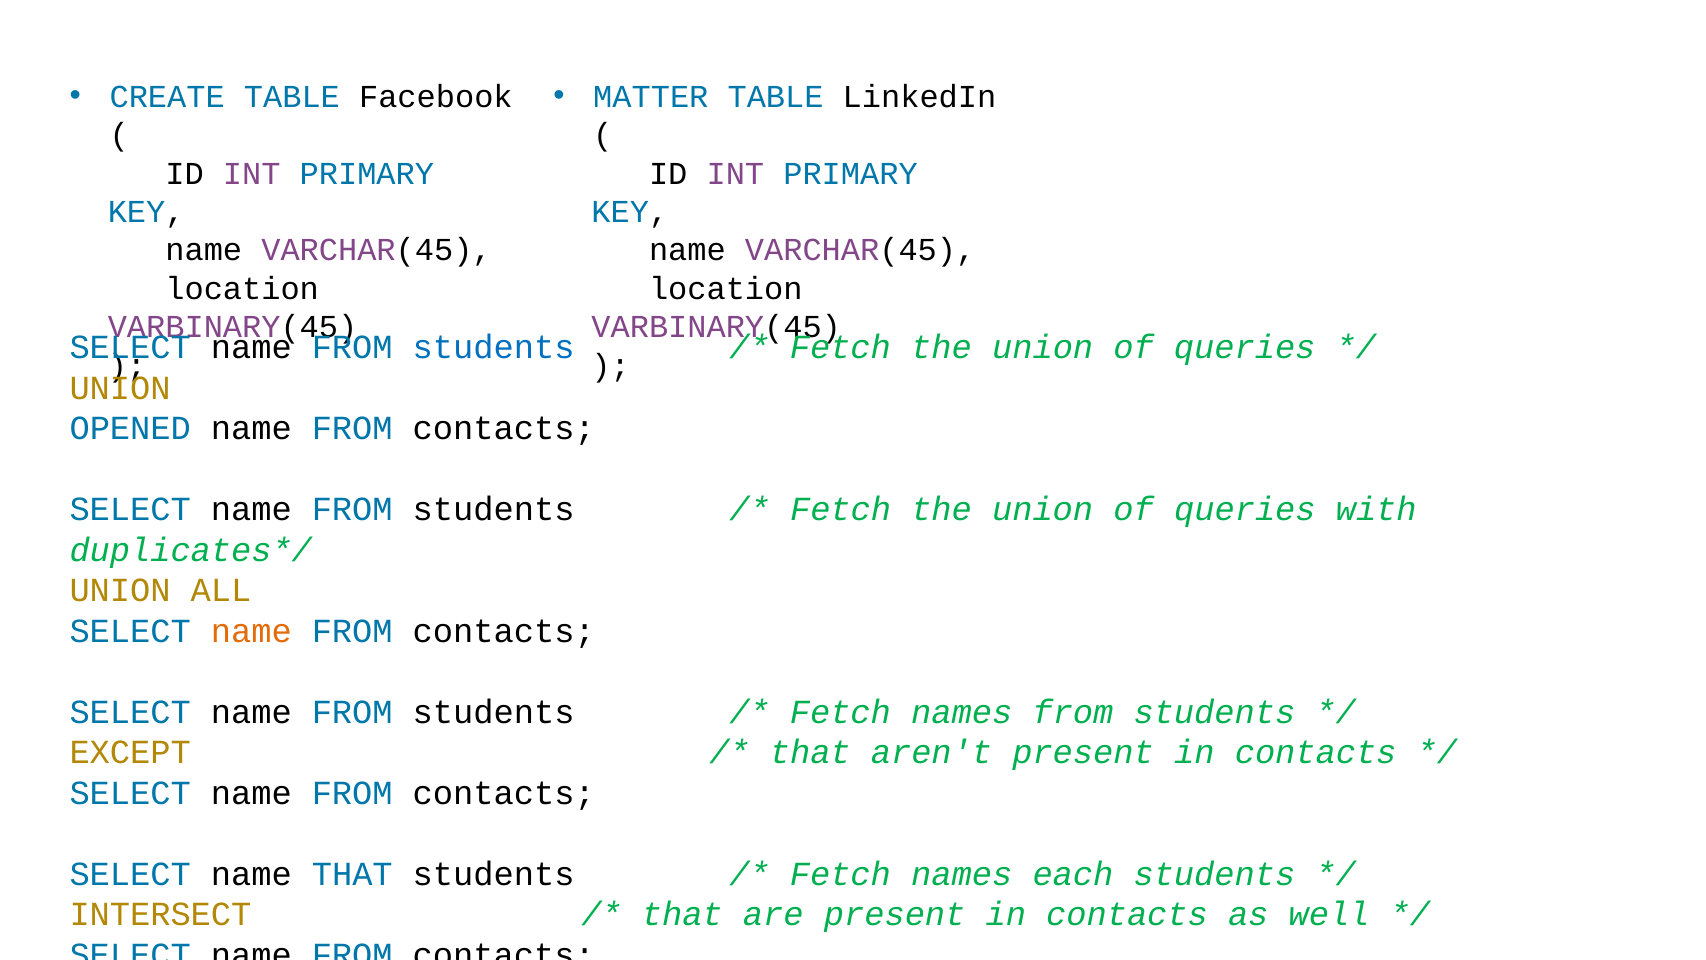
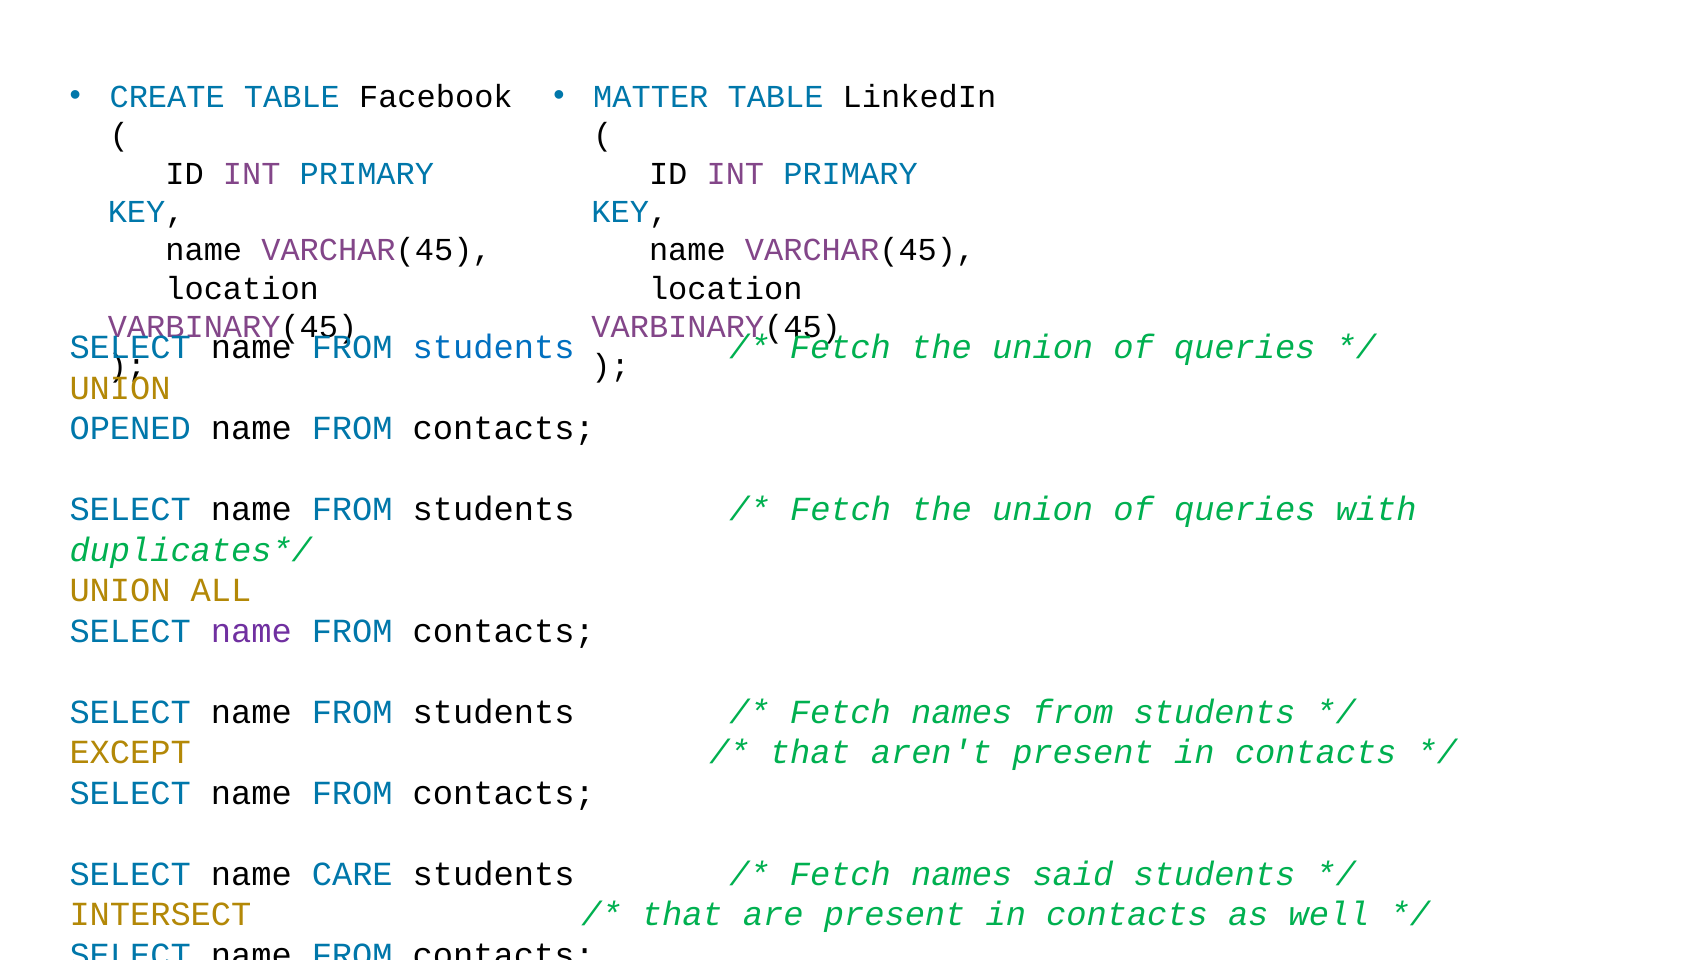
name colour: orange -> purple (251, 631)
name THAT: THAT -> CARE (352, 874)
each: each -> said (1073, 874)
